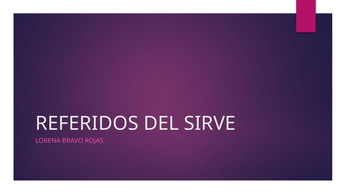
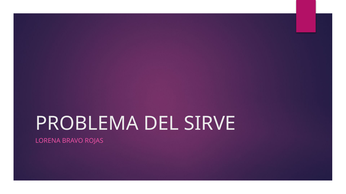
REFERIDOS: REFERIDOS -> PROBLEMA (87, 124)
